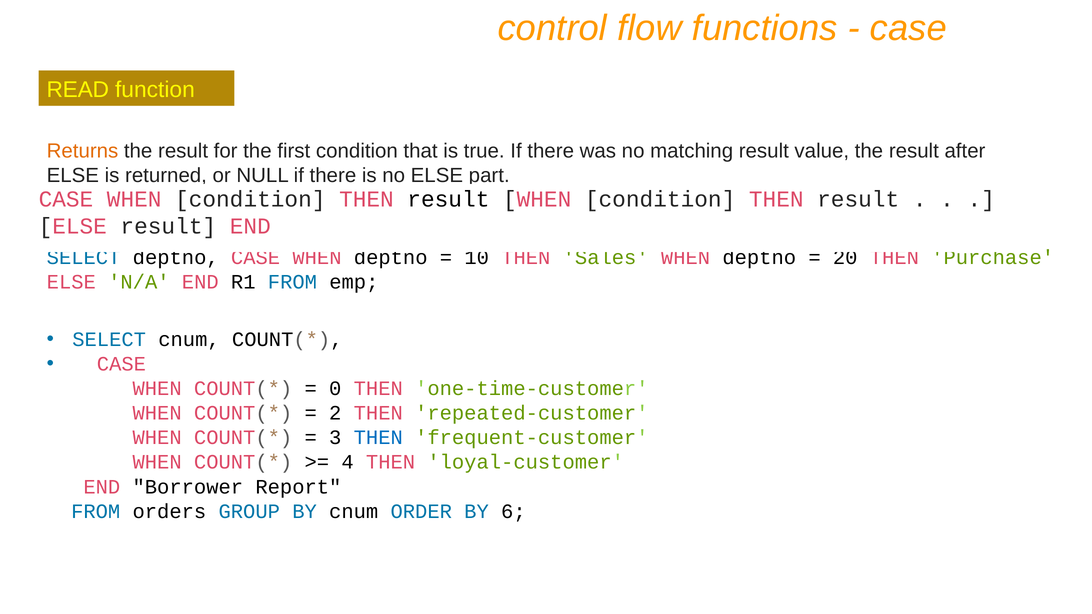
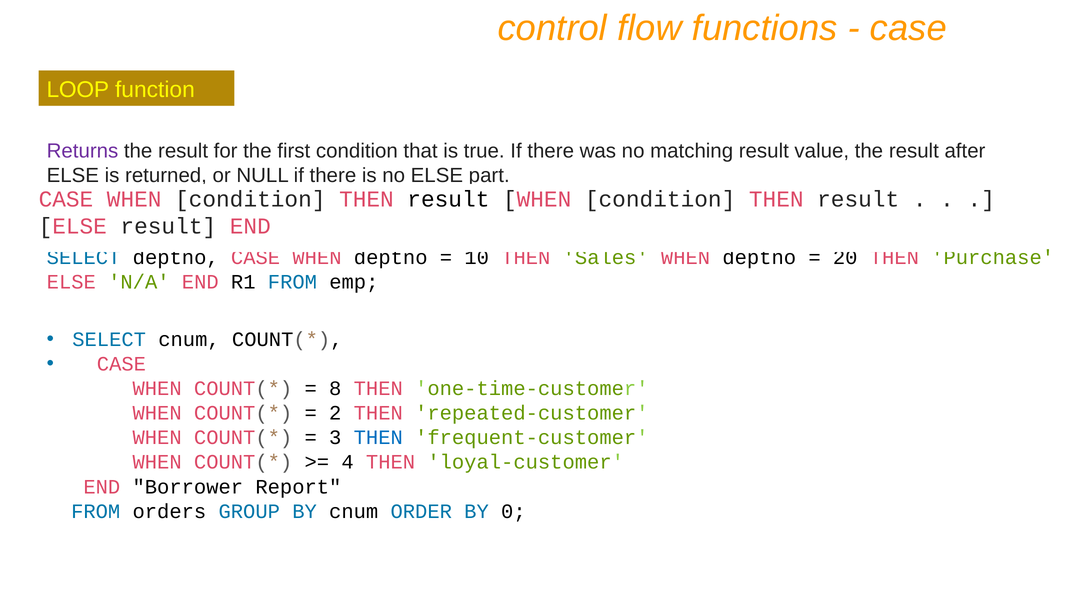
READ: READ -> LOOP (78, 90)
Returns colour: orange -> purple (83, 151)
0: 0 -> 8 (335, 389)
6: 6 -> 0 (513, 512)
